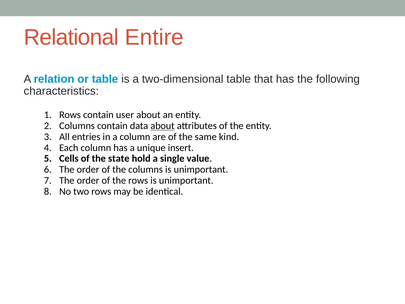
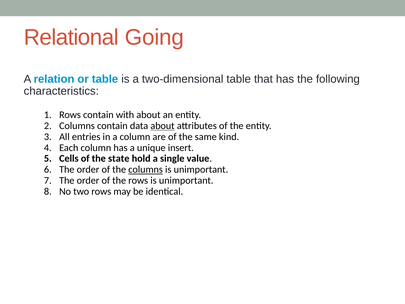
Entire: Entire -> Going (155, 37)
user: user -> with (125, 115)
columns underline: none -> present (146, 169)
